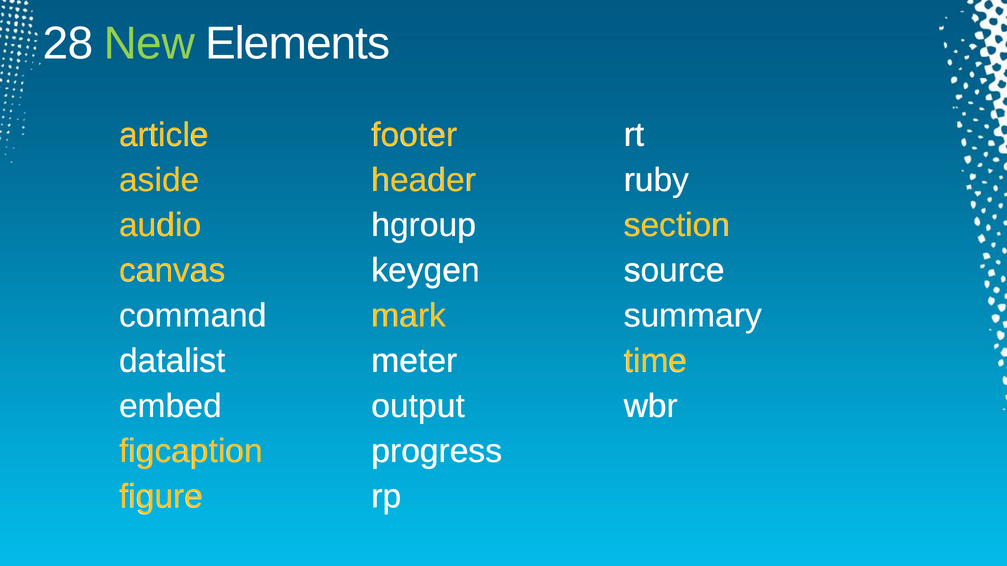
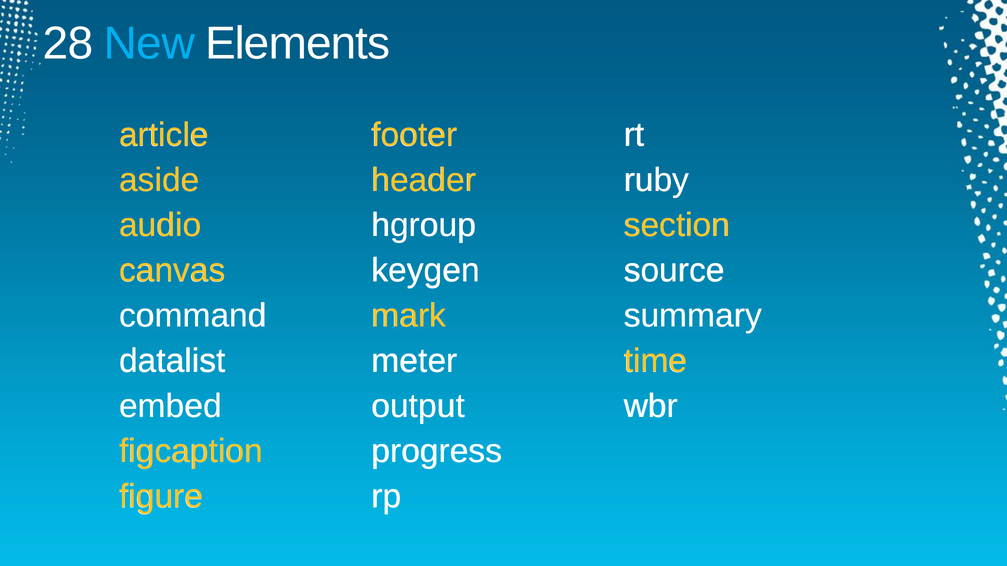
New colour: light green -> light blue (149, 44)
